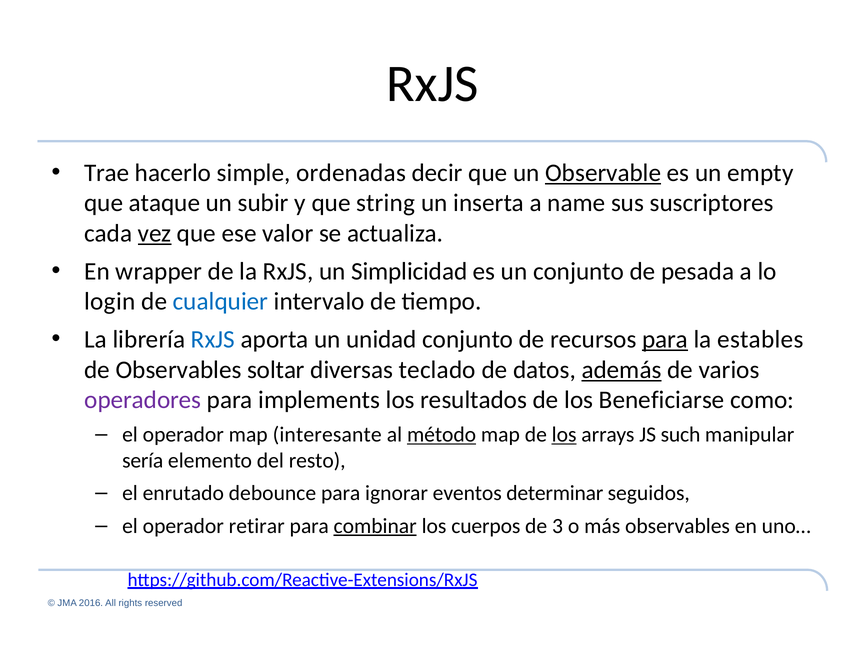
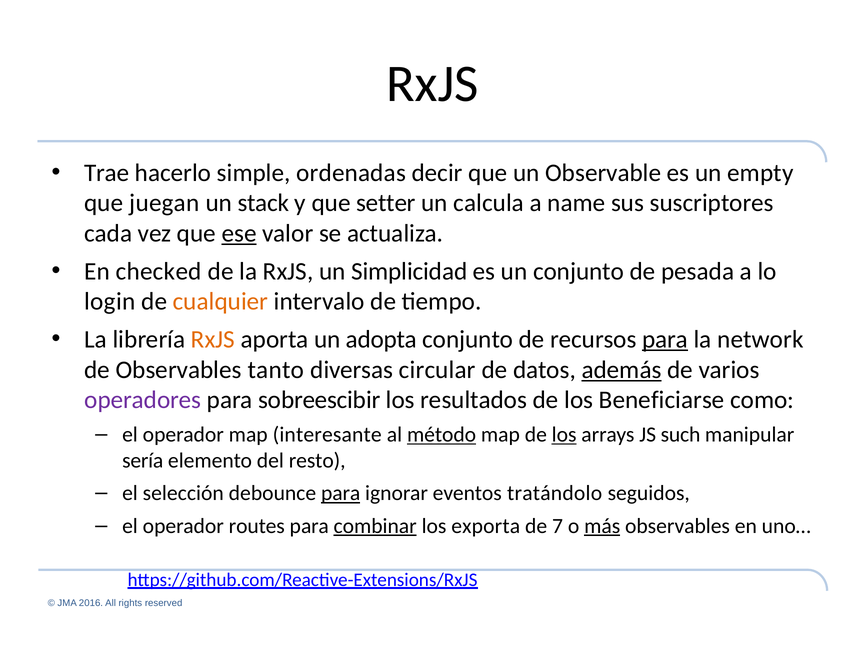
Observable underline: present -> none (603, 173)
ataque: ataque -> juegan (164, 203)
subir: subir -> stack (263, 203)
string: string -> setter (386, 203)
inserta: inserta -> calcula (489, 203)
vez underline: present -> none (155, 233)
ese underline: none -> present (239, 233)
wrapper: wrapper -> checked (159, 271)
cualquier colour: blue -> orange (220, 301)
RxJS colour: blue -> orange (213, 339)
unidad: unidad -> adopta (382, 339)
estables: estables -> network (761, 339)
soltar: soltar -> tanto (276, 370)
teclado: teclado -> circular (437, 370)
implements: implements -> sobreescibir (319, 400)
enrutado: enrutado -> selección (183, 493)
para underline: none -> present (341, 493)
determinar: determinar -> tratándolo (555, 493)
retirar: retirar -> routes (257, 526)
cuerpos: cuerpos -> exporta (486, 526)
3: 3 -> 7 (558, 526)
más underline: none -> present (602, 526)
